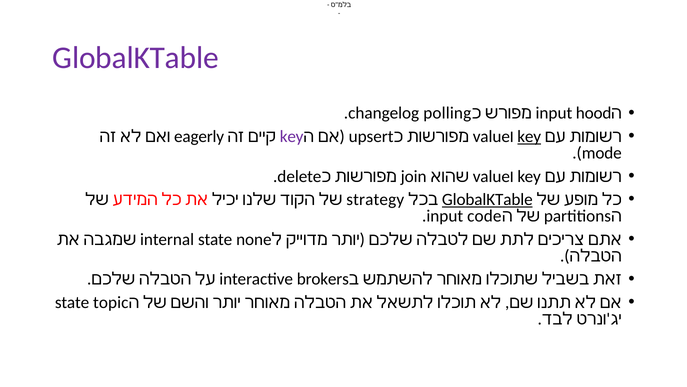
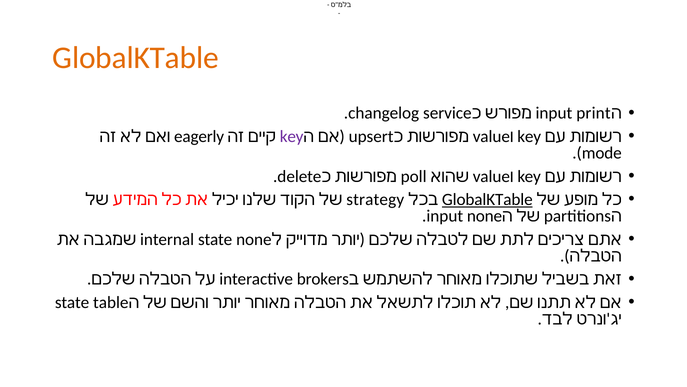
GlobalKTable colour: purple -> orange (136, 58)
polling: polling -> service (447, 113)
hood: hood -> print (593, 113)
key underline: present -> none (529, 136)
join: join -> poll (414, 176)
code: code -> none (485, 216)
topic: topic -> table (111, 302)
